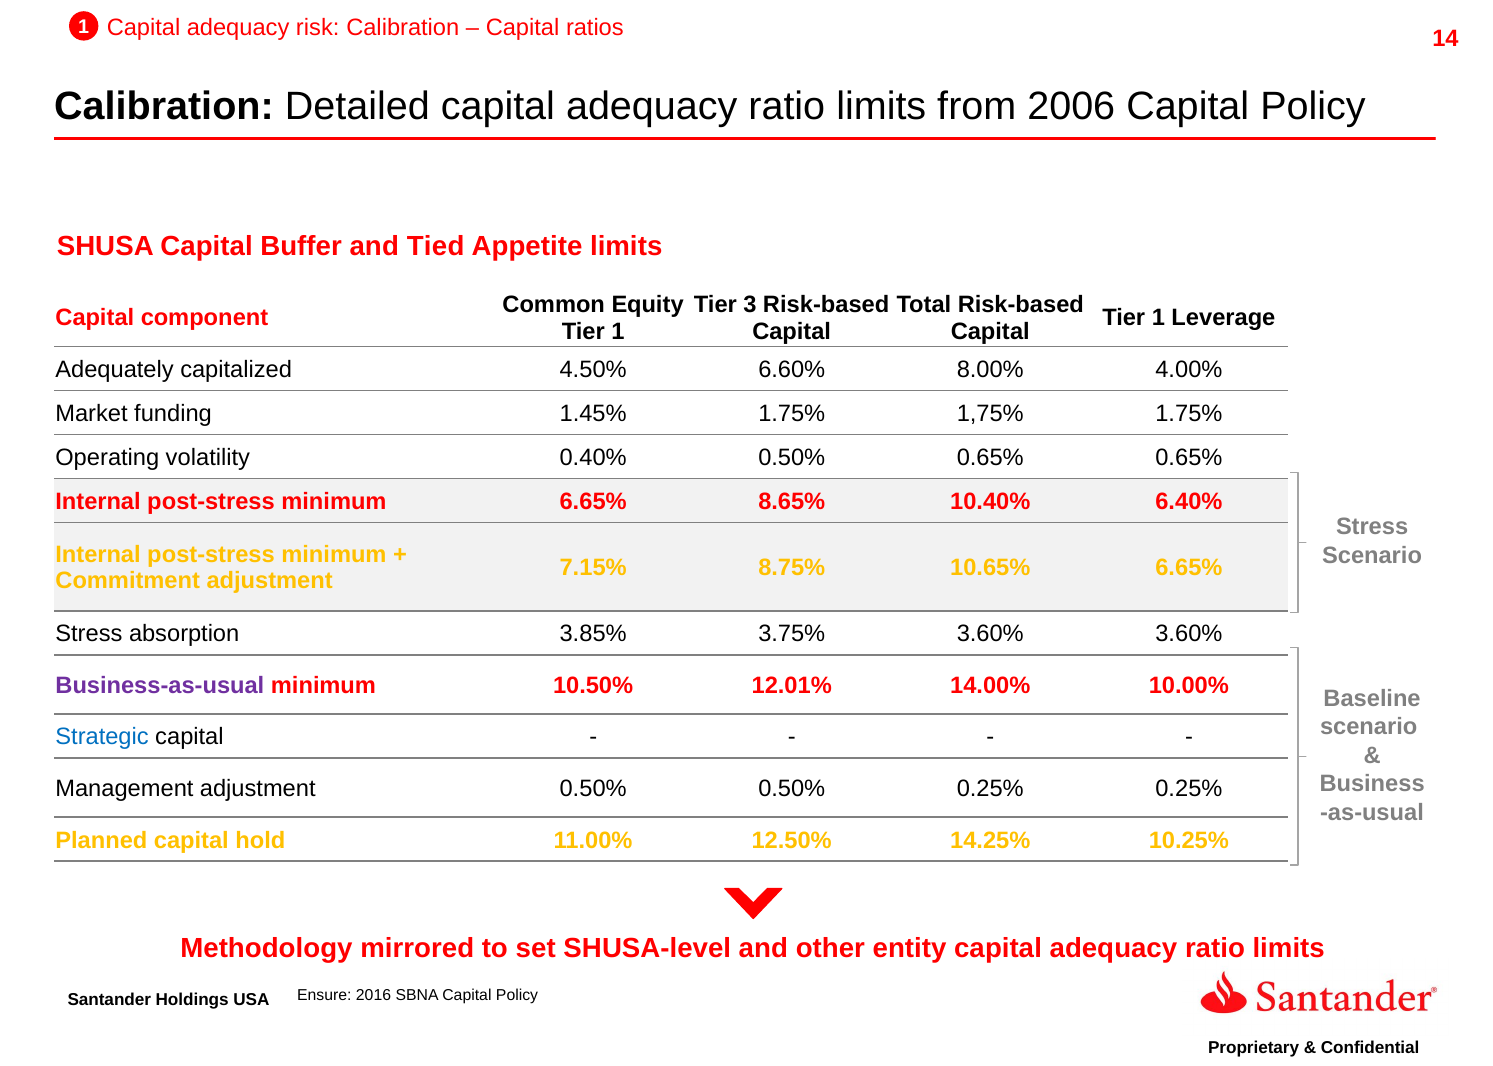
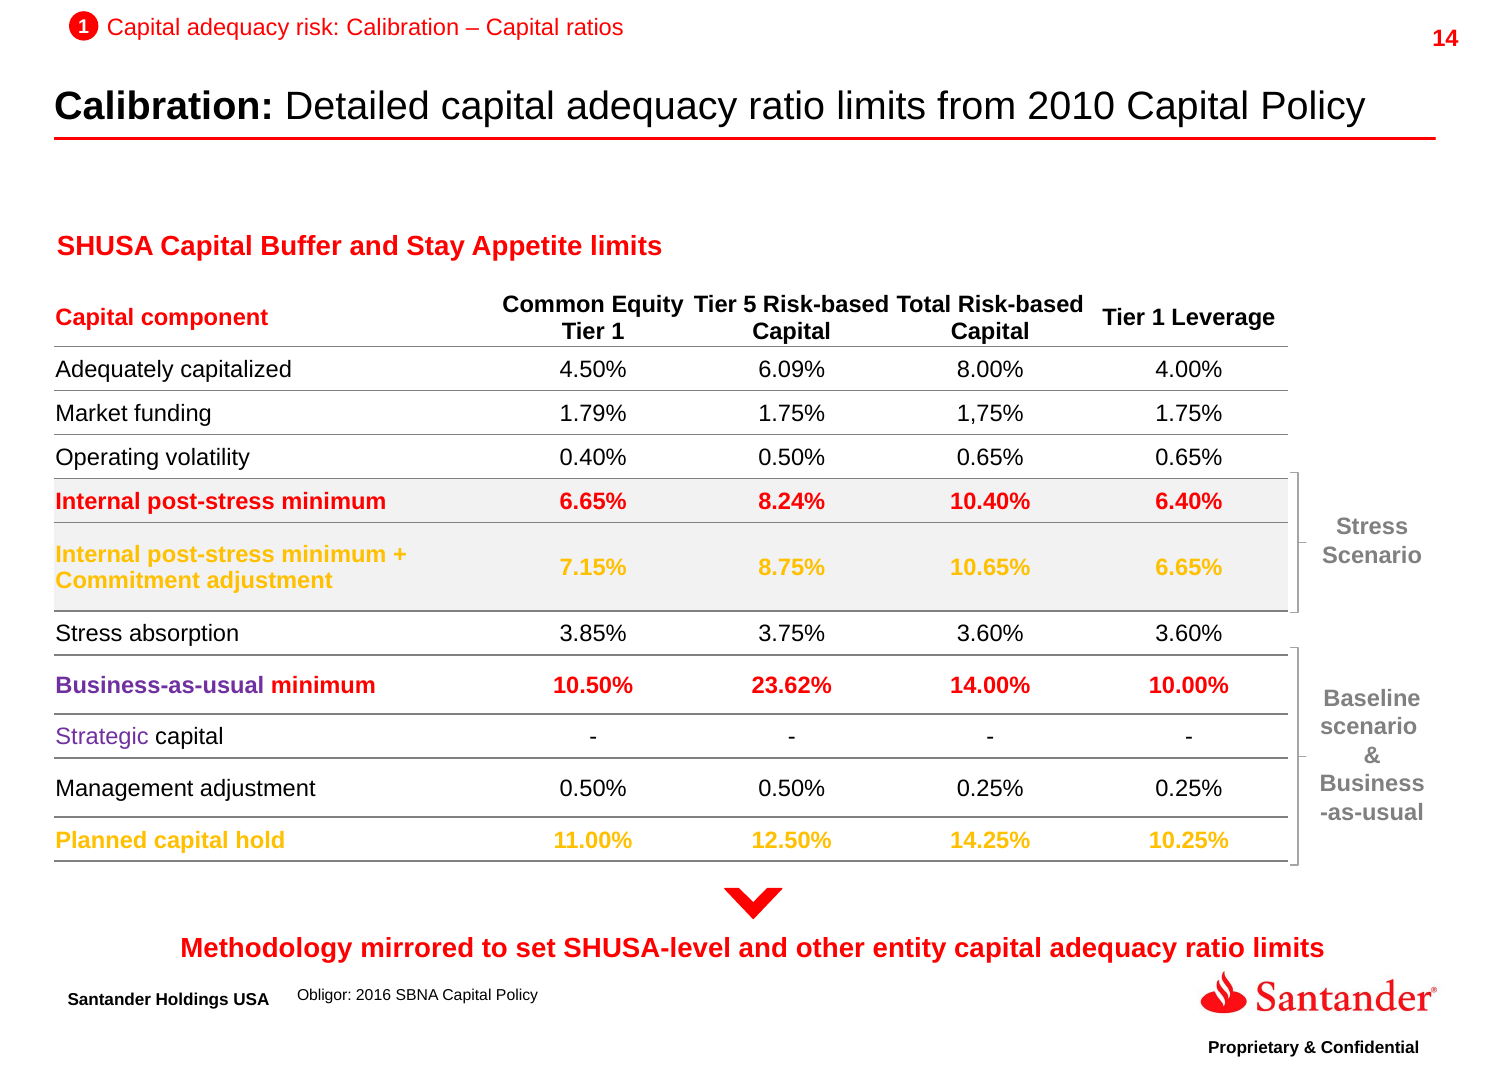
2006: 2006 -> 2010 (1071, 107)
Tied: Tied -> Stay (436, 246)
3: 3 -> 5 (750, 305)
6.60%: 6.60% -> 6.09% (792, 370)
1.45%: 1.45% -> 1.79% (593, 414)
8.65%: 8.65% -> 8.24% (792, 502)
12.01%: 12.01% -> 23.62% (792, 686)
Strategic colour: blue -> purple (102, 737)
Ensure: Ensure -> Obligor (324, 995)
